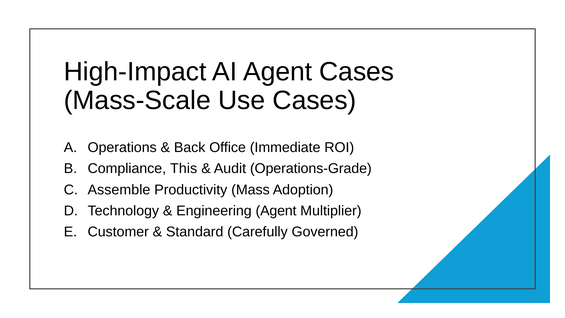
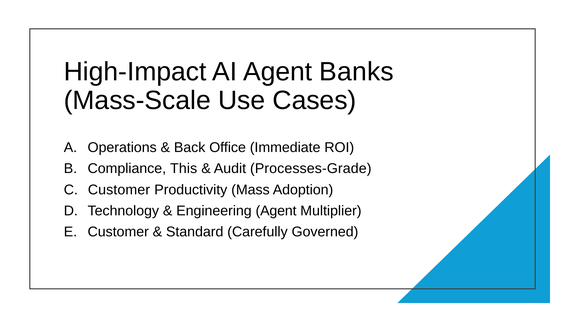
Agent Cases: Cases -> Banks (357, 72)
Operations-Grade: Operations-Grade -> Processes-Grade (311, 168)
Assemble: Assemble -> Customer (119, 190)
